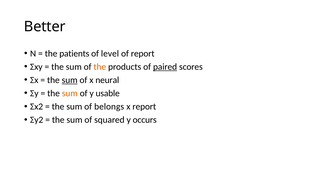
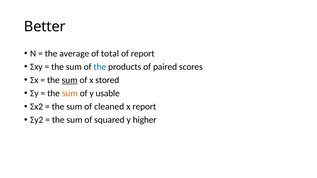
patients: patients -> average (74, 54)
level: level -> total (110, 54)
the colour: orange -> blue (100, 67)
paired underline: present -> none (165, 67)
neural: neural -> stored (107, 80)
belongs: belongs -> cleaned (109, 107)
occurs: occurs -> higher (145, 120)
